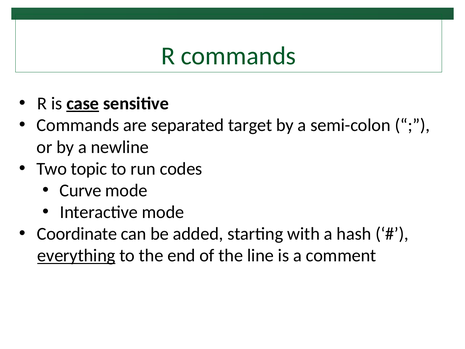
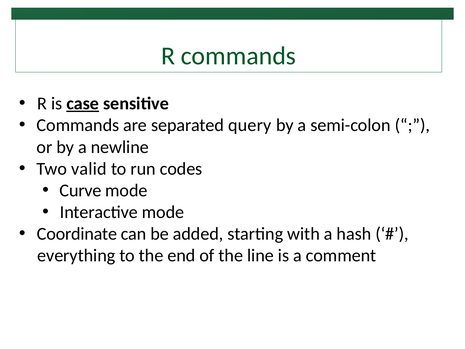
target: target -> query (250, 125)
topic: topic -> valid (89, 169)
everything underline: present -> none (76, 255)
